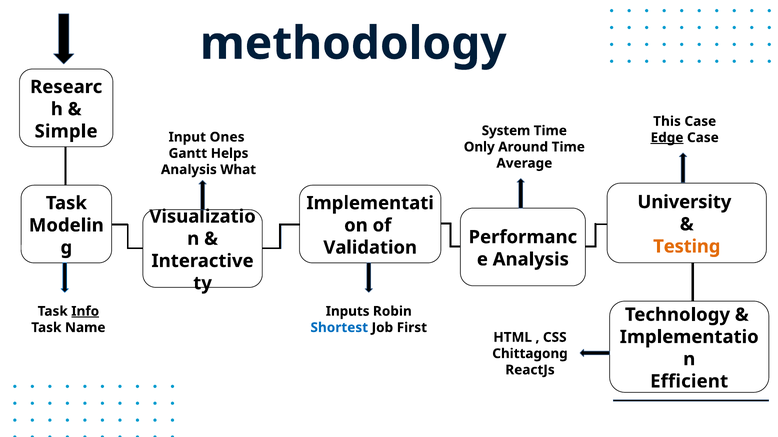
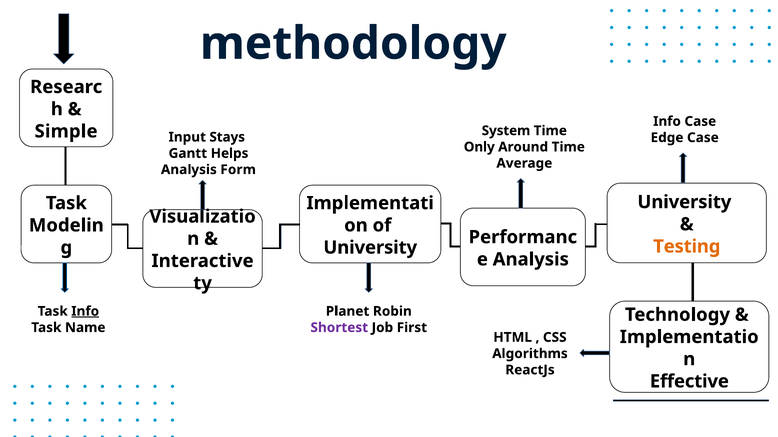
This: This -> Info (667, 122)
Ones: Ones -> Stays (227, 137)
Edge underline: present -> none (667, 138)
What: What -> Form (238, 170)
Validation: Validation -> University (370, 248)
Inputs: Inputs -> Planet (348, 312)
Shortest colour: blue -> purple (339, 328)
Chittagong: Chittagong -> Algorithms (530, 354)
Efficient: Efficient -> Effective (689, 382)
